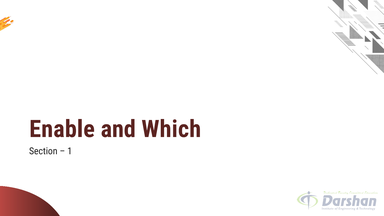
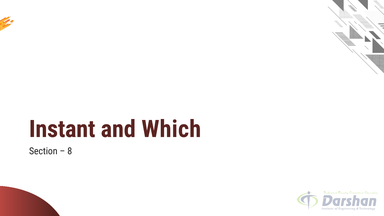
Enable: Enable -> Instant (62, 129)
1: 1 -> 8 (70, 151)
